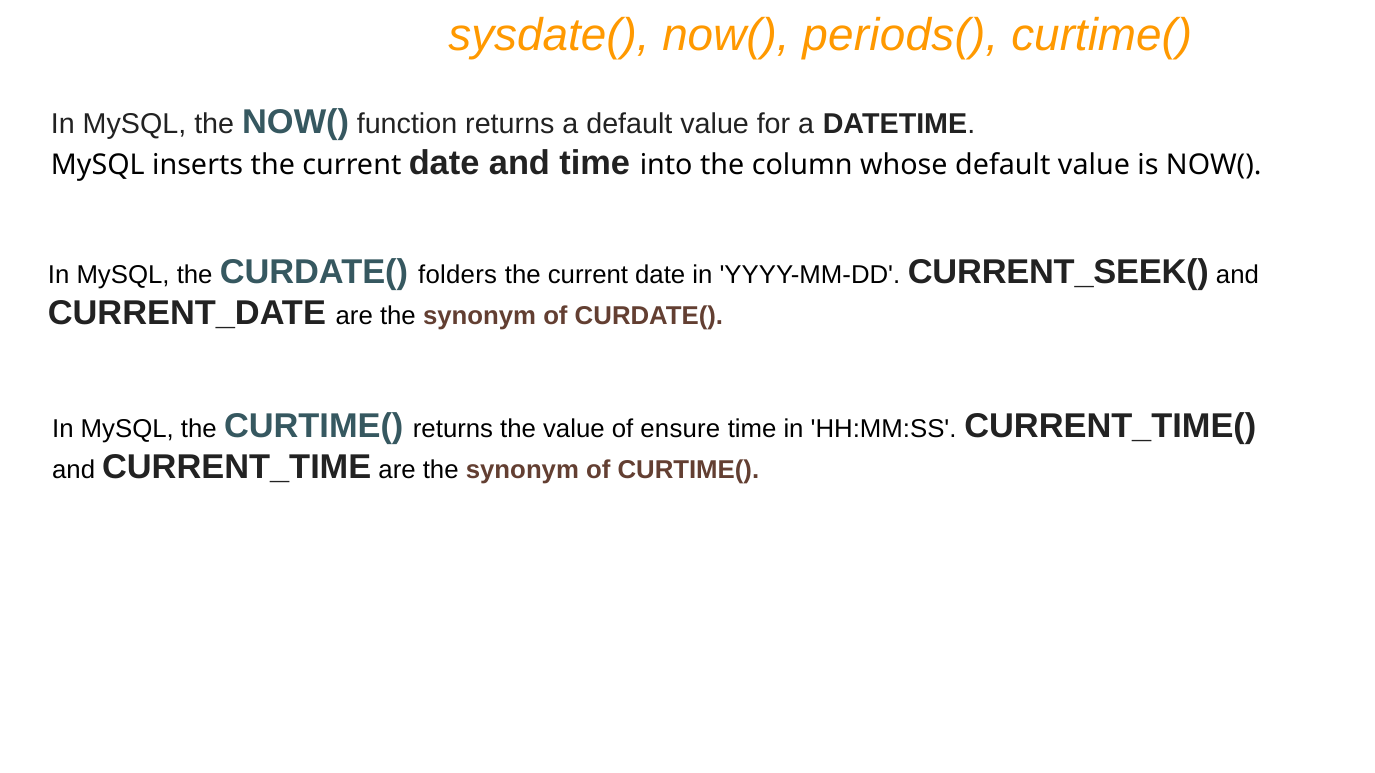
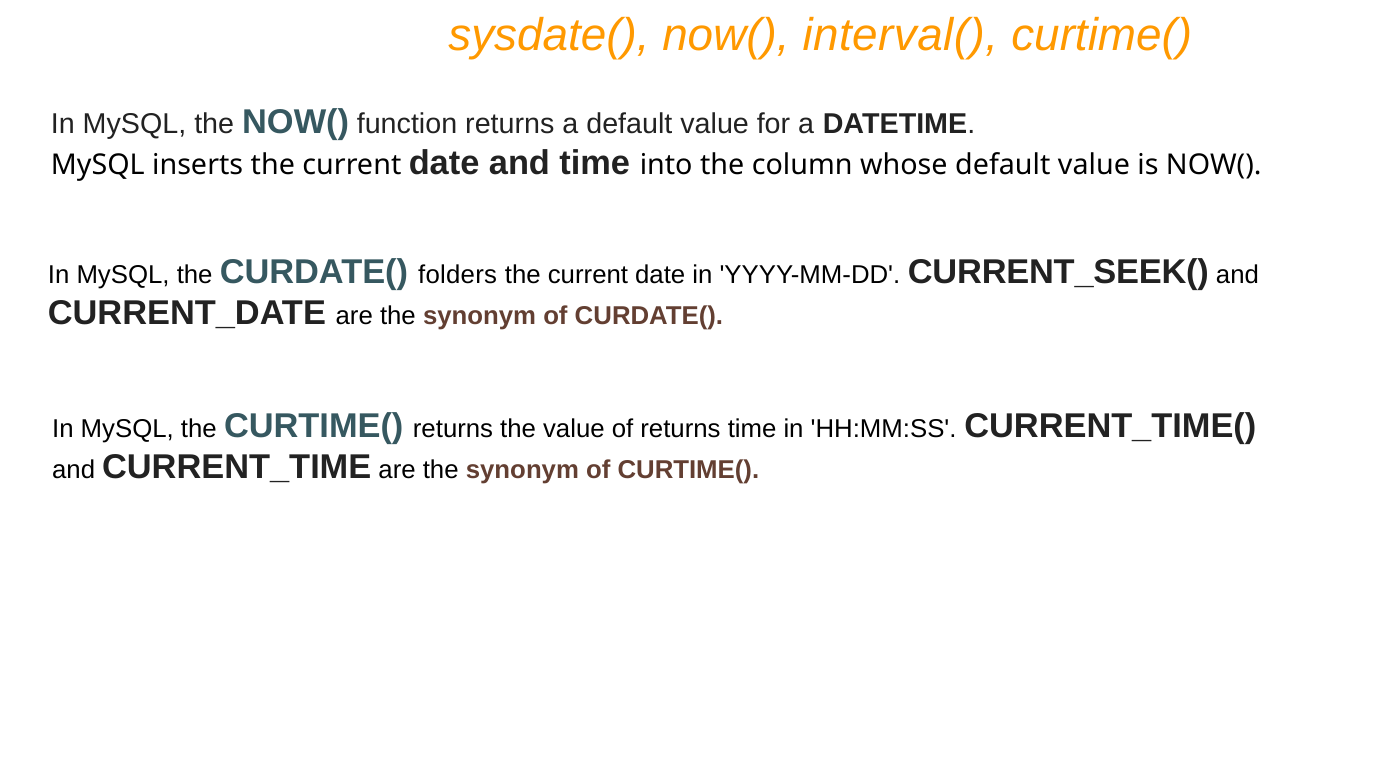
periods(: periods( -> interval( (900, 36)
of ensure: ensure -> returns (680, 429)
